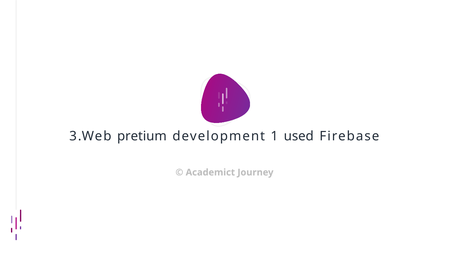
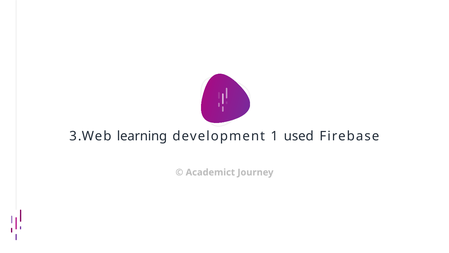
pretium: pretium -> learning (142, 136)
